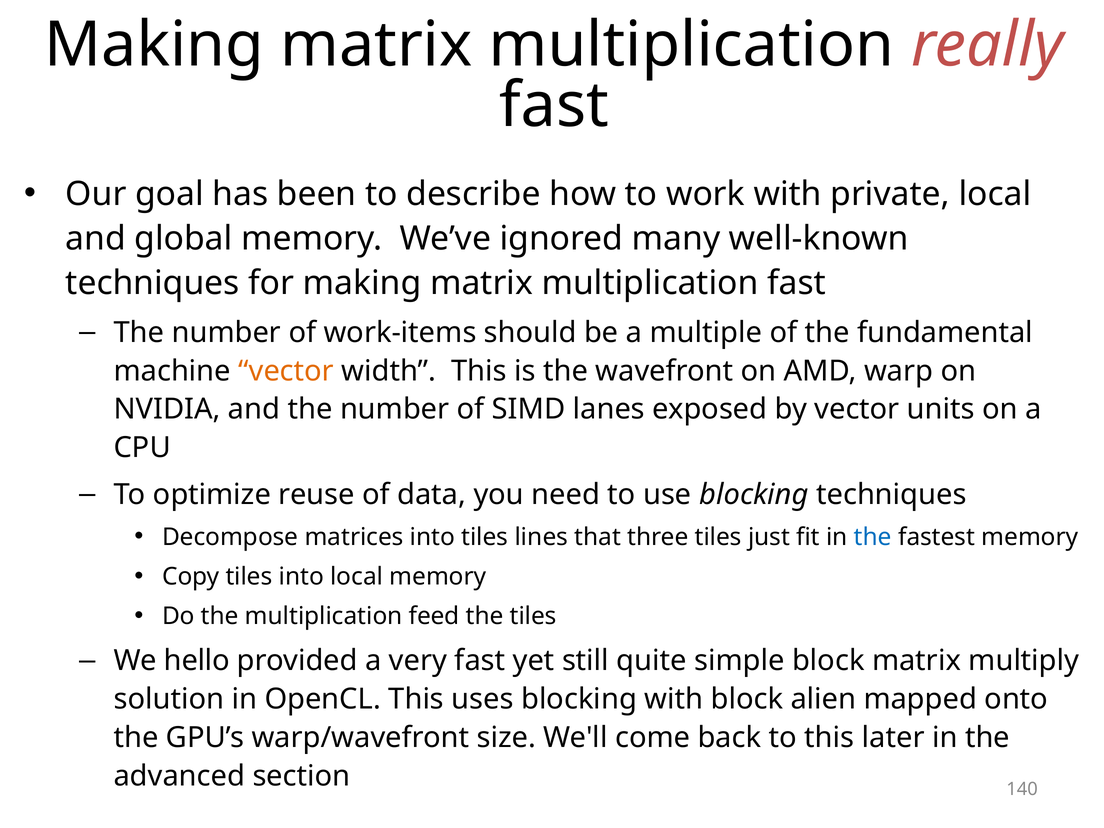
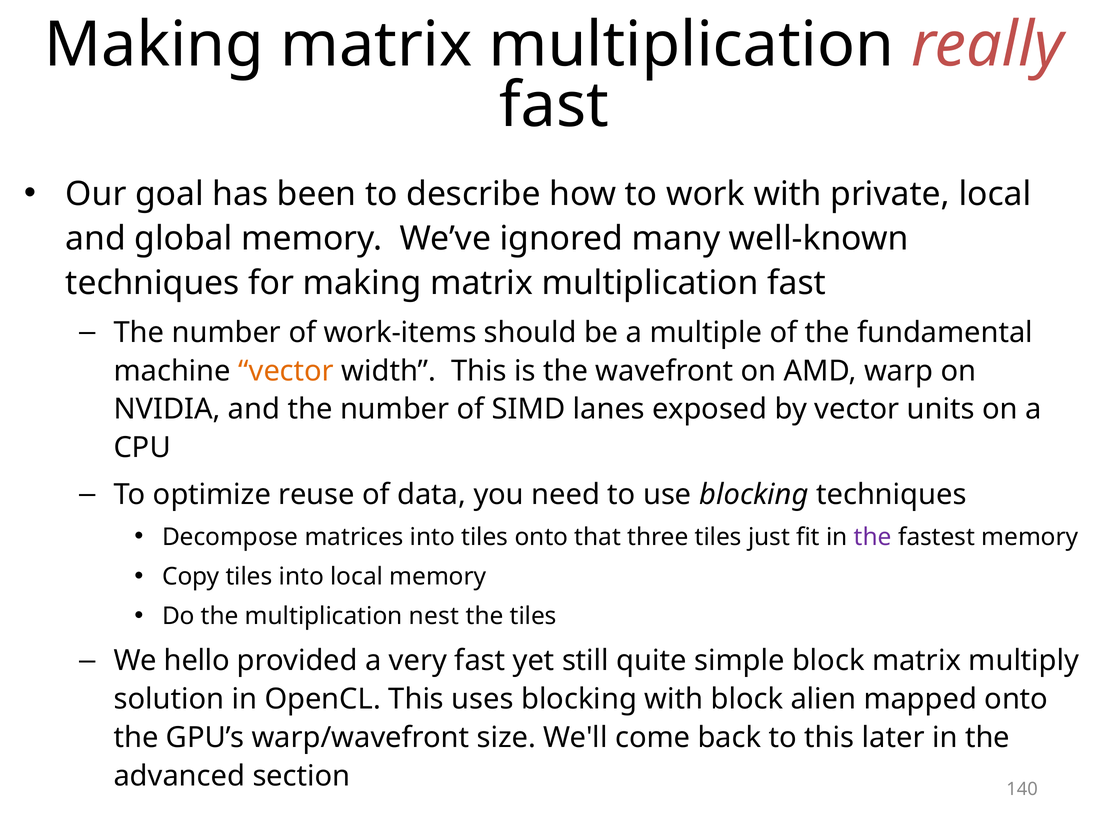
tiles lines: lines -> onto (541, 537)
the colour: blue -> purple (873, 537)
feed: feed -> nest (434, 616)
